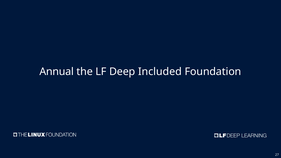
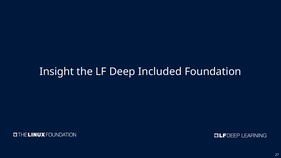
Annual: Annual -> Insight (57, 72)
